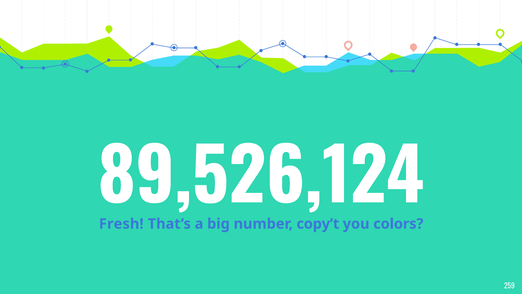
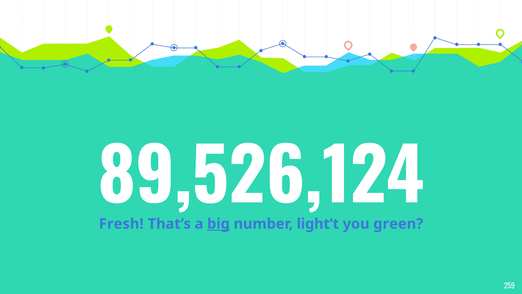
big underline: none -> present (218, 224)
copy’t: copy’t -> light’t (318, 224)
colors: colors -> green (398, 224)
